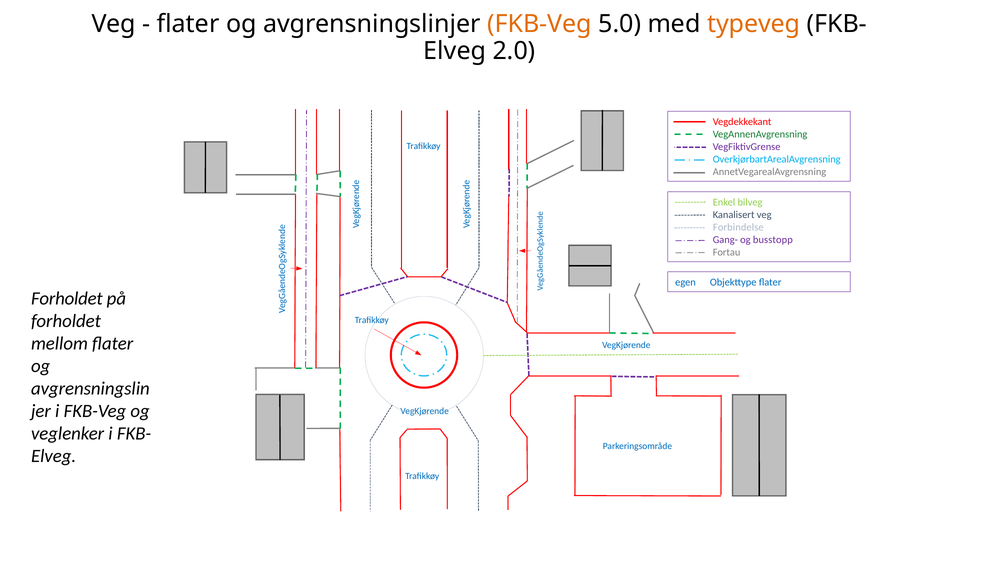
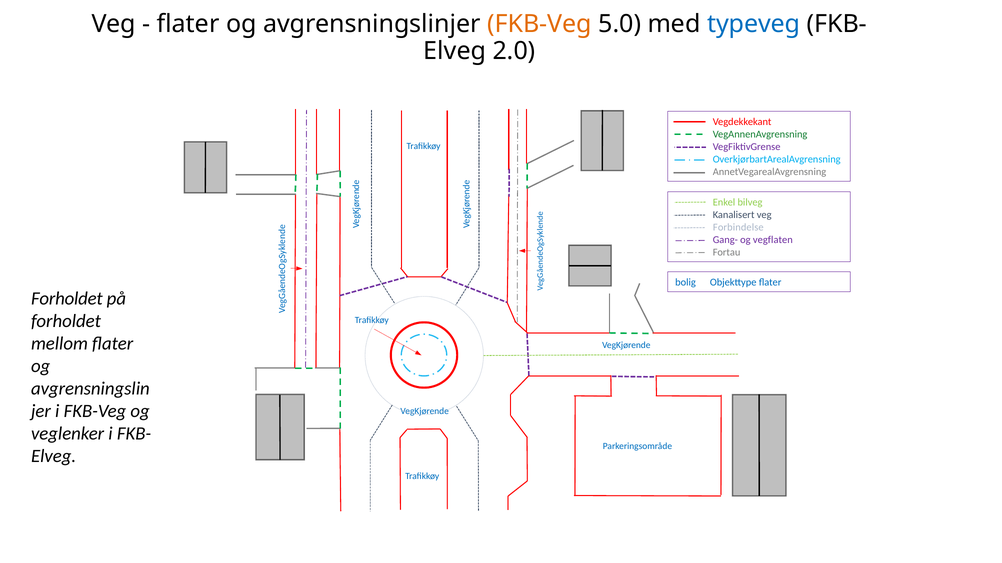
typeveg colour: orange -> blue (754, 24)
busstopp: busstopp -> vegflaten (773, 240)
egen: egen -> bolig (686, 283)
